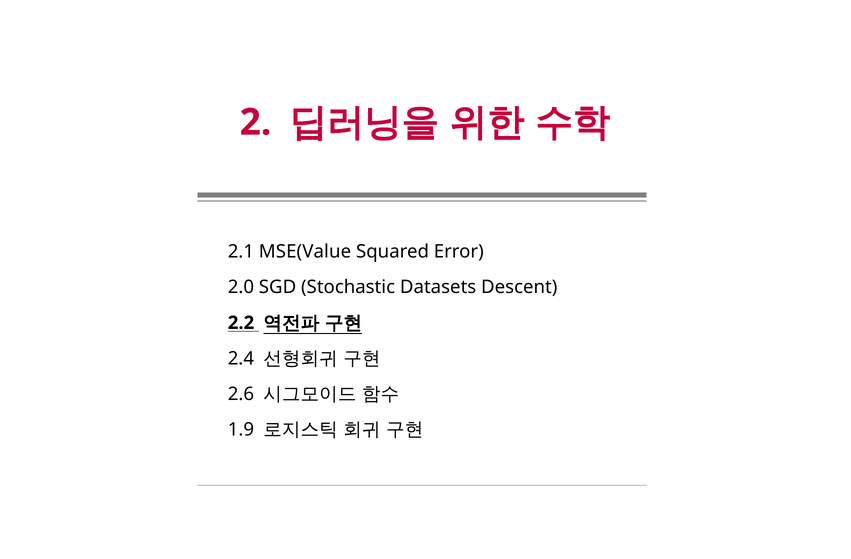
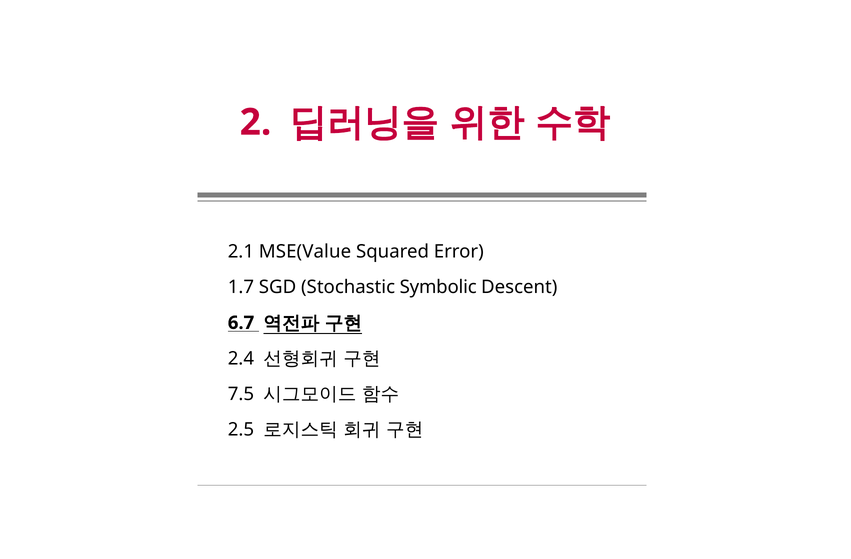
2.0: 2.0 -> 1.7 (241, 287)
Datasets: Datasets -> Symbolic (438, 287)
2.2: 2.2 -> 6.7 (241, 323)
2.6: 2.6 -> 7.5 (241, 394)
1.9: 1.9 -> 2.5 (241, 430)
